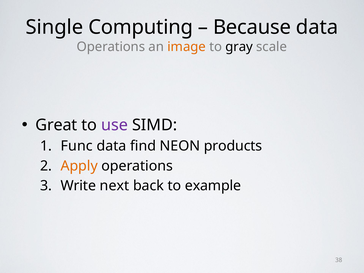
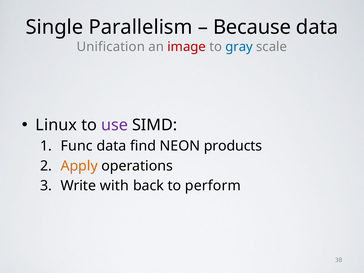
Computing: Computing -> Parallelism (141, 27)
Operations: Operations -> Unification (111, 47)
image colour: orange -> red (187, 47)
gray colour: black -> blue (239, 47)
Great: Great -> Linux (56, 125)
next: next -> with (114, 186)
example: example -> perform (213, 186)
